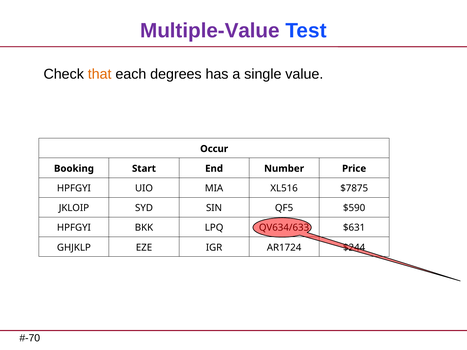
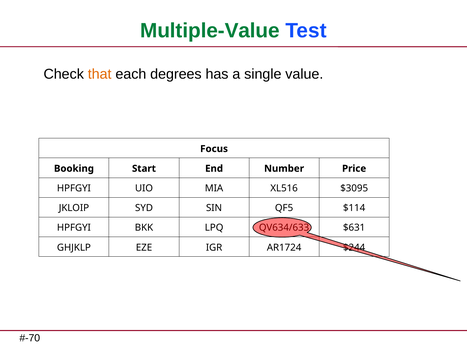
Multiple-Value colour: purple -> green (210, 31)
Occur: Occur -> Focus (214, 149)
$7875: $7875 -> $3095 (354, 188)
$590: $590 -> $114 (354, 208)
